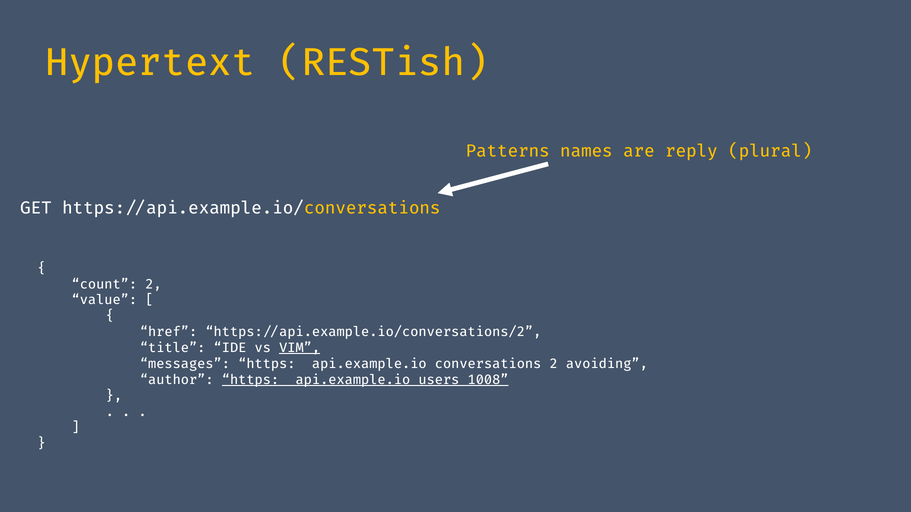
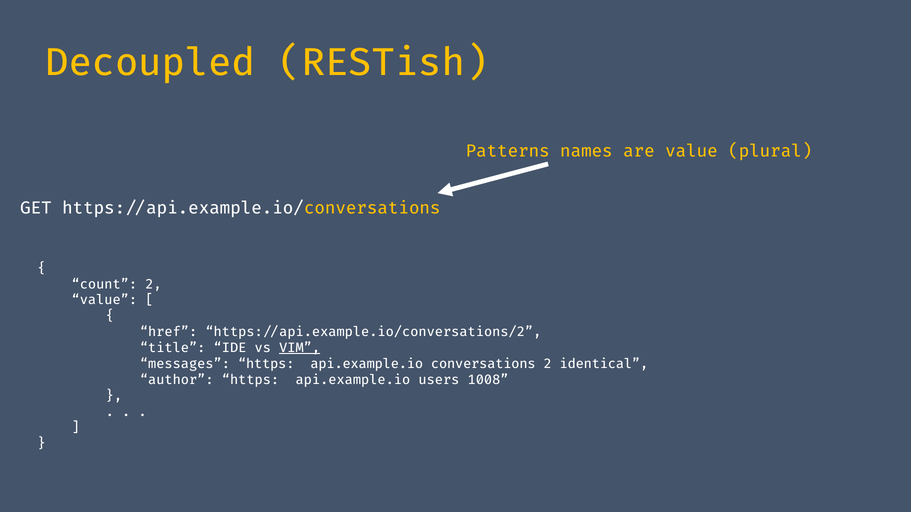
Hypertext: Hypertext -> Decoupled (150, 63)
are reply: reply -> value (691, 151)
https://api.example.io/conversations/2/avoiding: https://api.example.io/conversations/2/avoiding -> https://api.example.io/conversations/2/identical (443, 364)
https://api.example.io/users/1008 underline: present -> none (365, 380)
